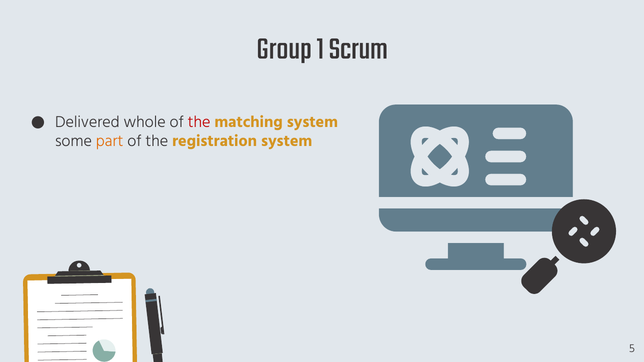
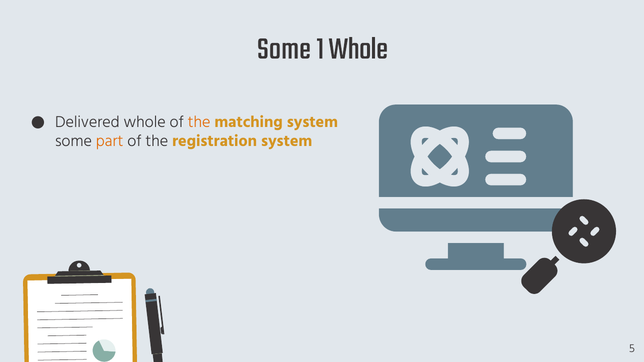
Group: Group -> Some (284, 48)
1 Scrum: Scrum -> Whole (358, 48)
the colour: red -> orange (199, 122)
